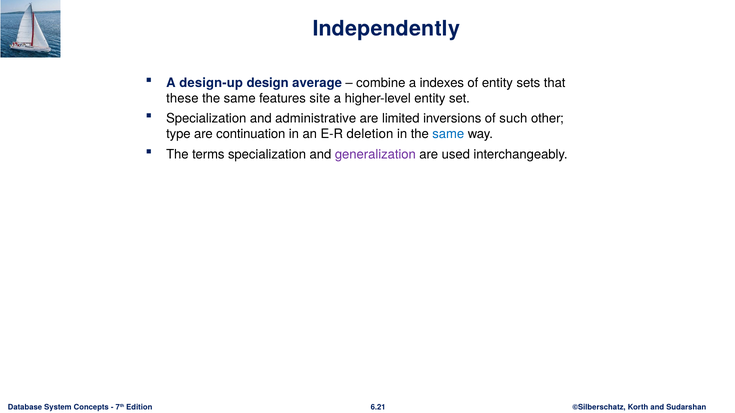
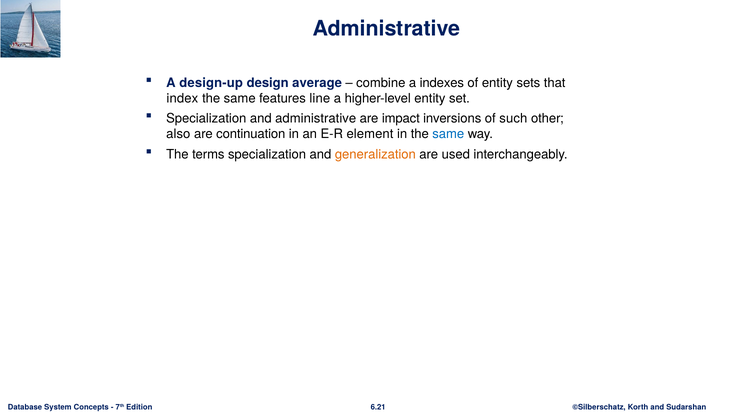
Independently: Independently -> Administrative (386, 29)
these: these -> index (182, 98)
site: site -> line (320, 98)
limited: limited -> impact (401, 119)
type: type -> also (178, 134)
deletion: deletion -> element (370, 134)
generalization colour: purple -> orange (375, 154)
